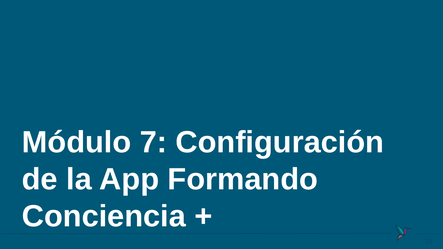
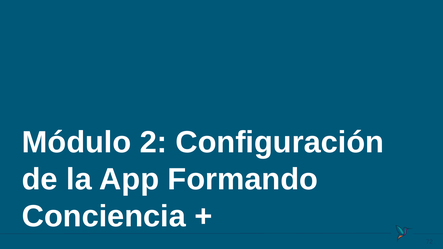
7: 7 -> 2 (153, 143)
